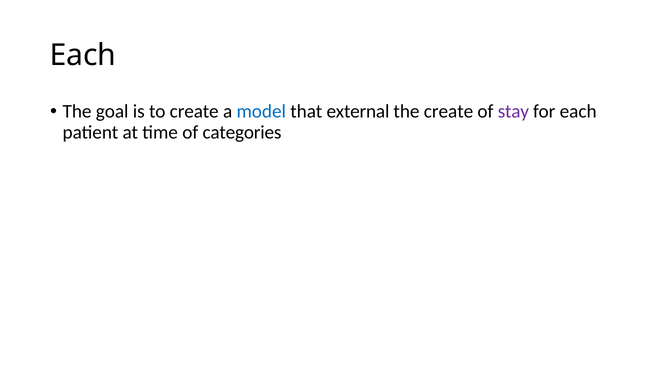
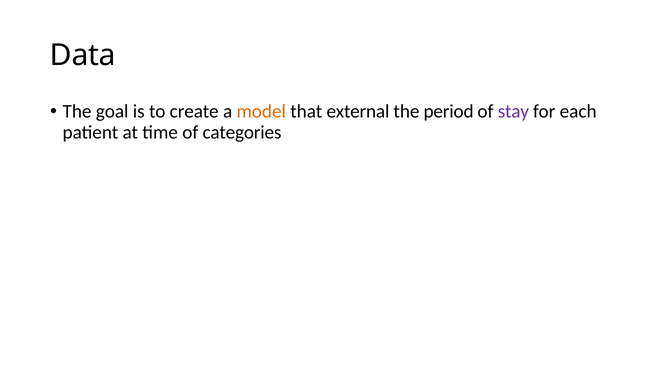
Each: Each -> Data (83, 55)
model colour: blue -> orange (261, 111)
the create: create -> period (449, 111)
